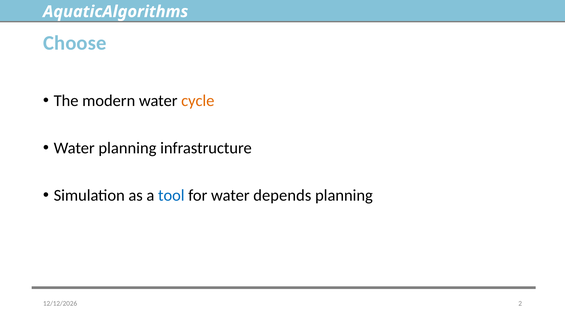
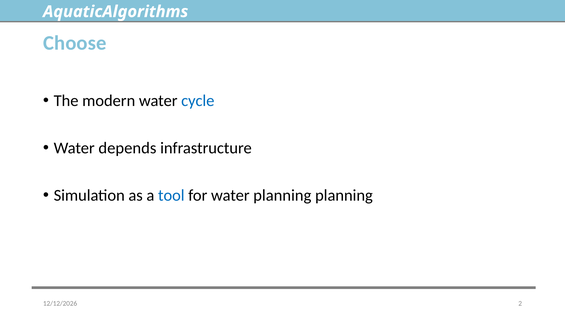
cycle colour: orange -> blue (198, 101)
Water planning: planning -> depends (127, 148)
water depends: depends -> planning (282, 195)
